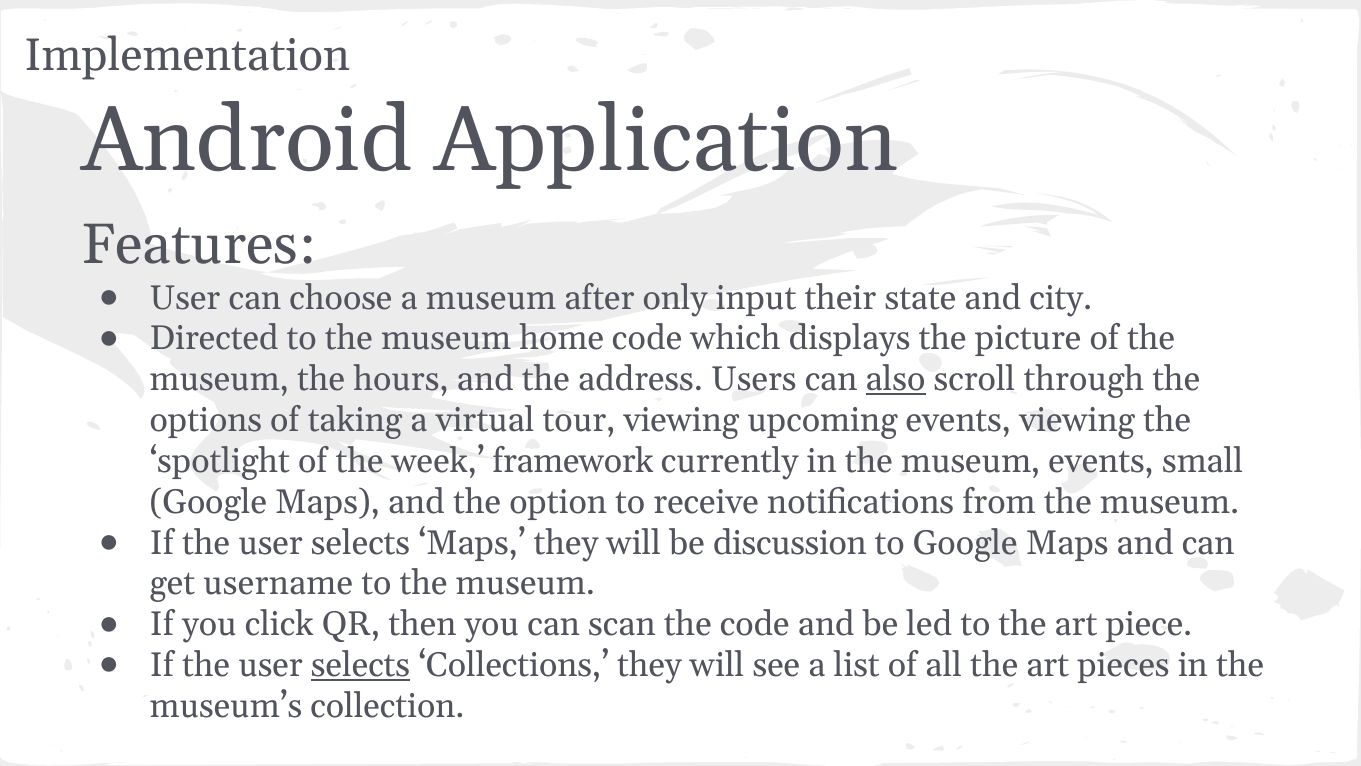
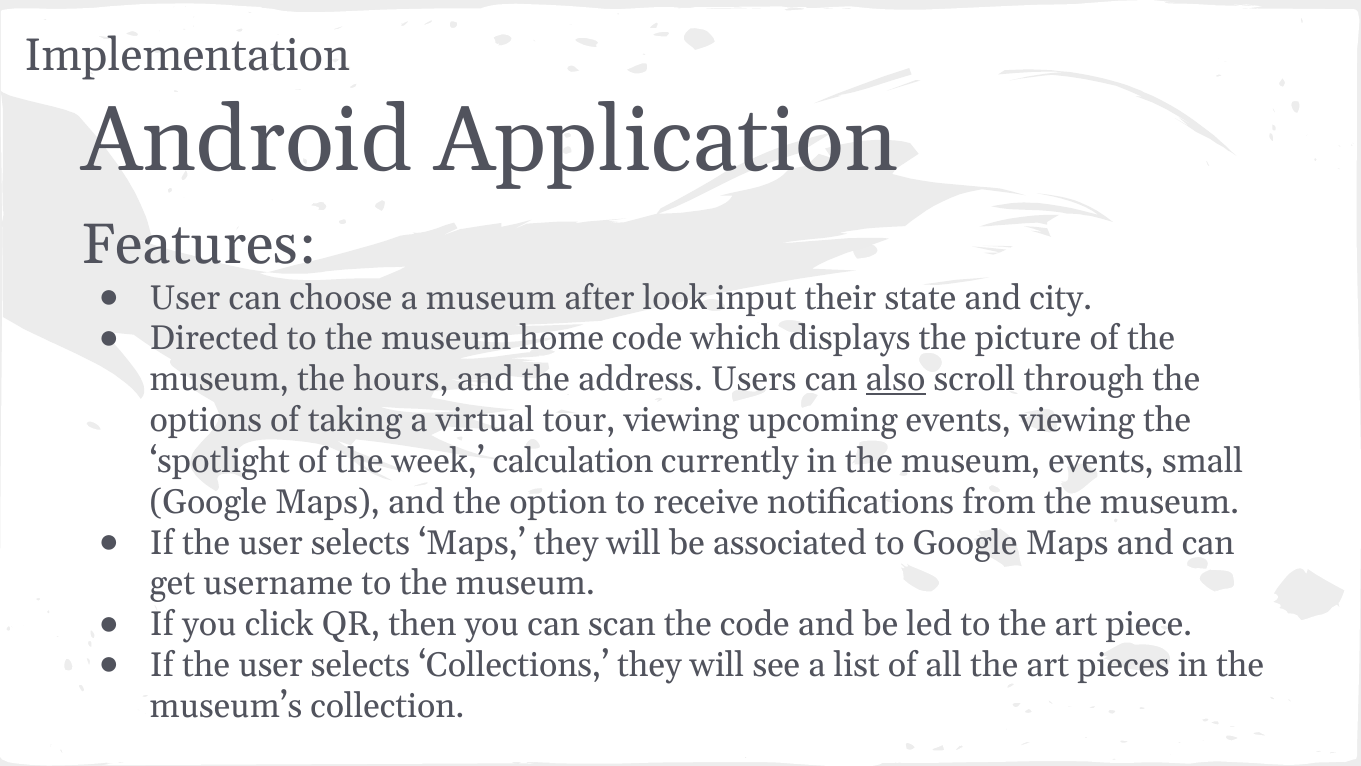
only: only -> look (675, 298)
framework: framework -> calculation (573, 461)
discussion: discussion -> associated (790, 543)
selects underline: present -> none (361, 665)
